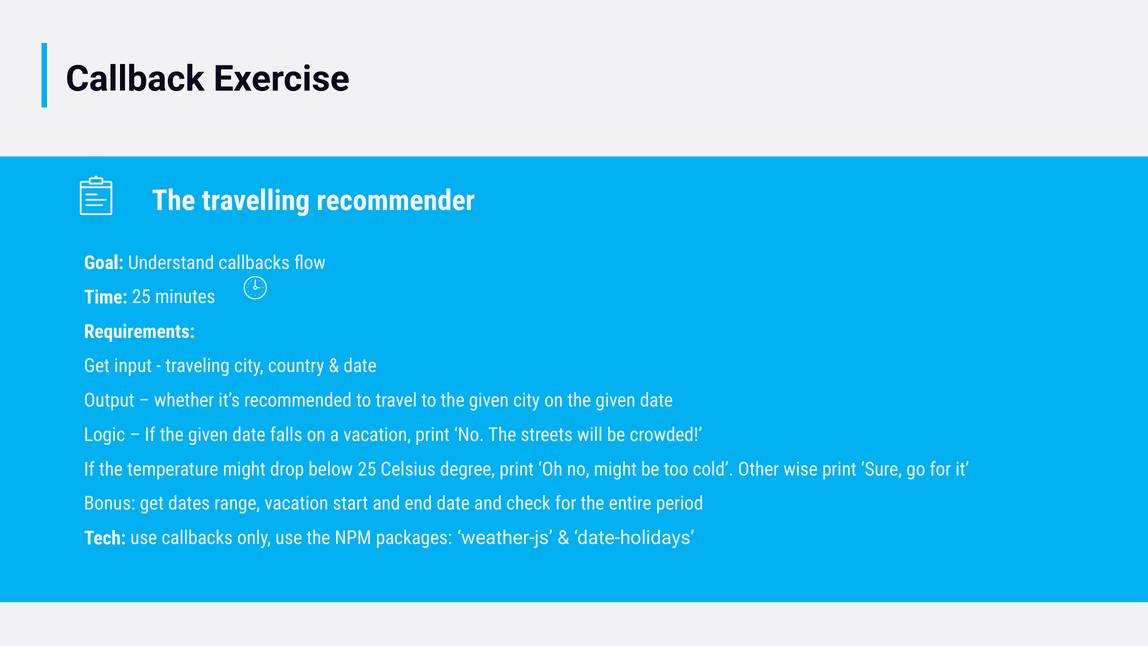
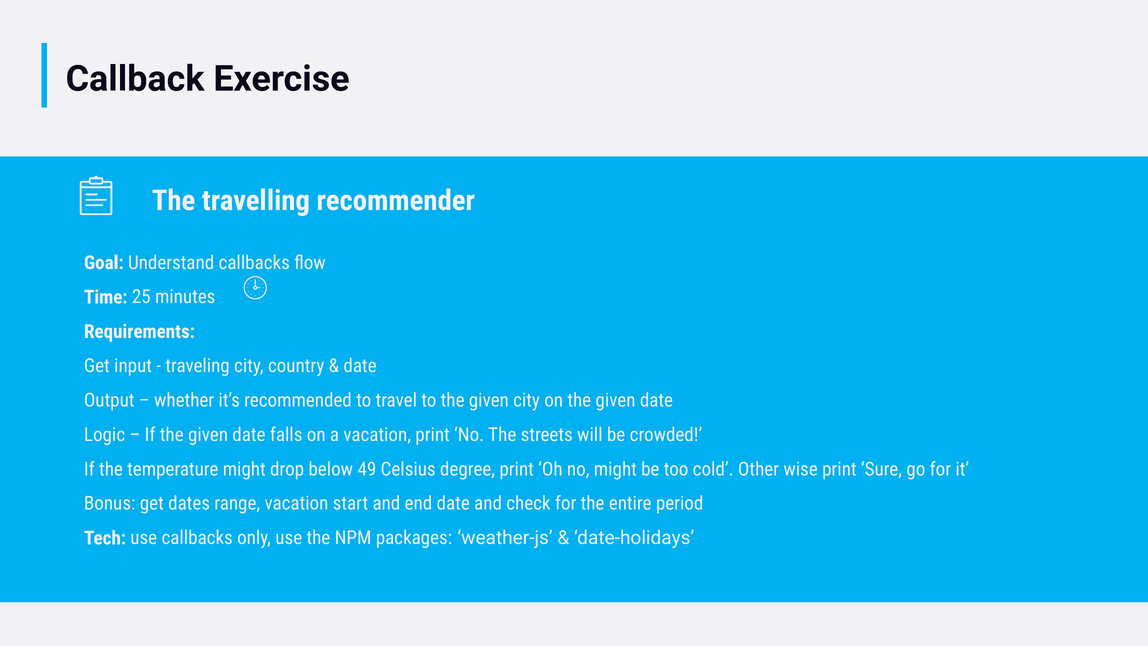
below 25: 25 -> 49 (367, 469)
